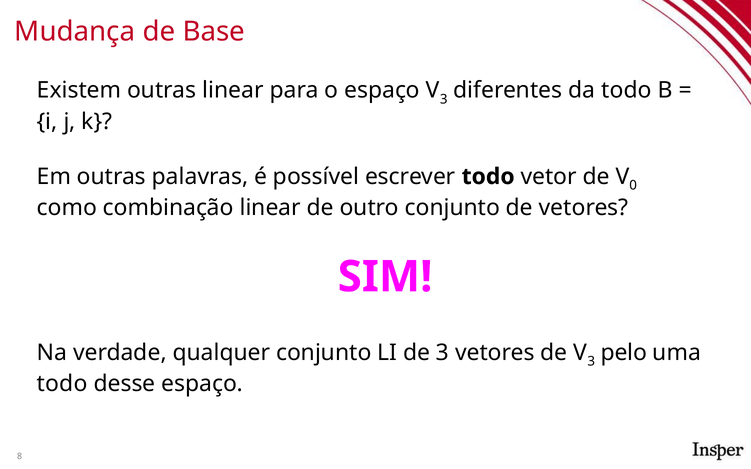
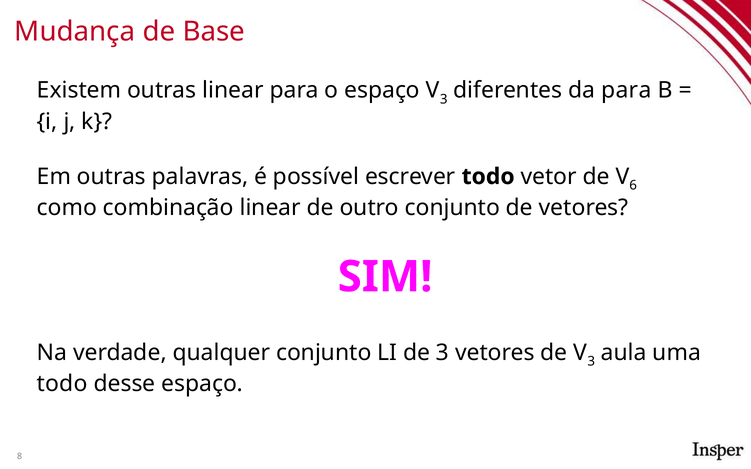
da todo: todo -> para (626, 90)
0: 0 -> 6 (633, 186)
pelo: pelo -> aula (624, 353)
